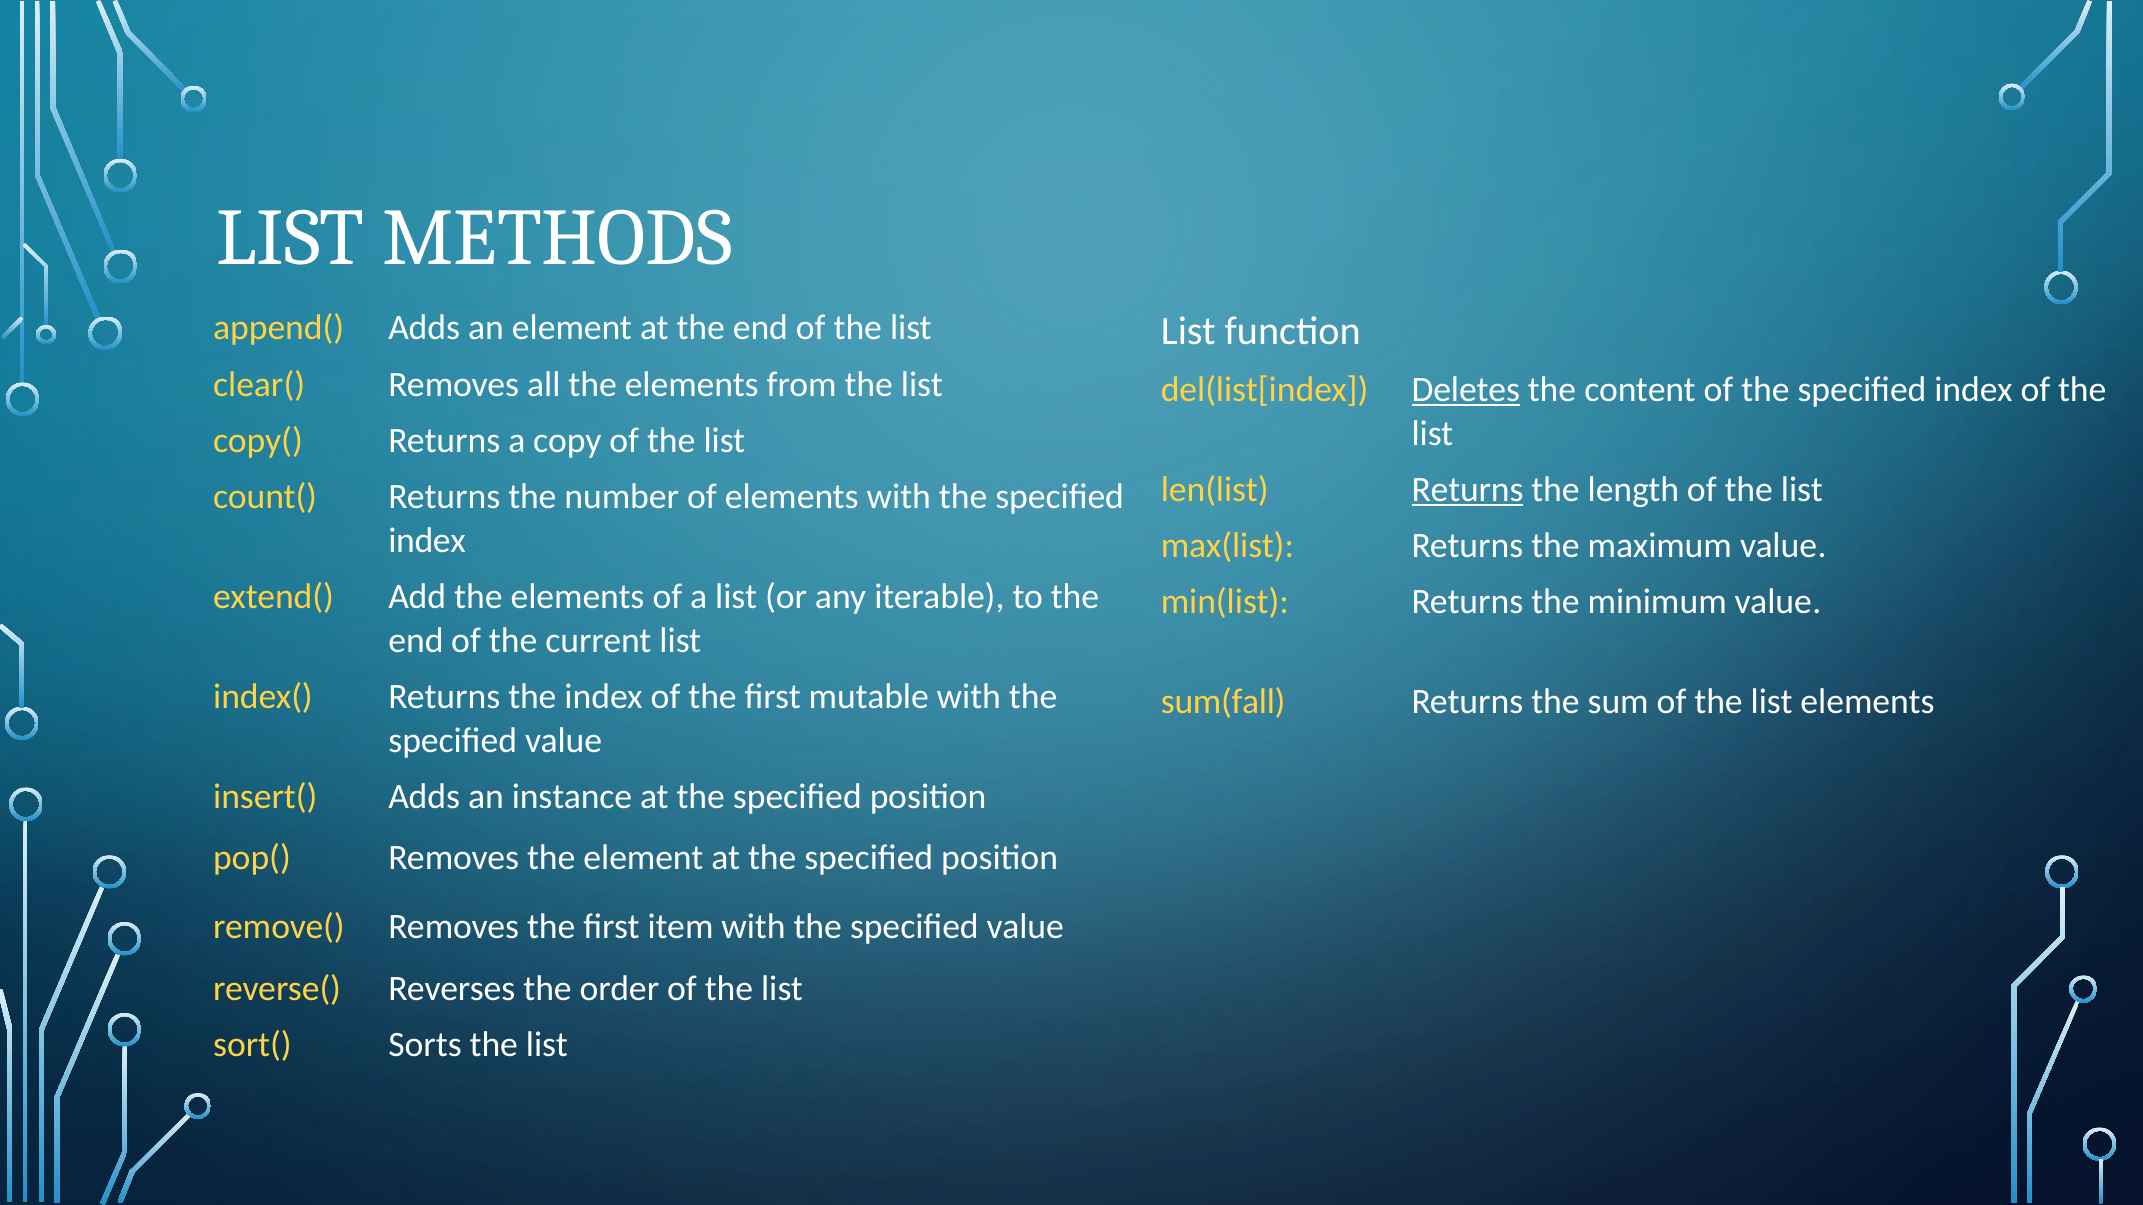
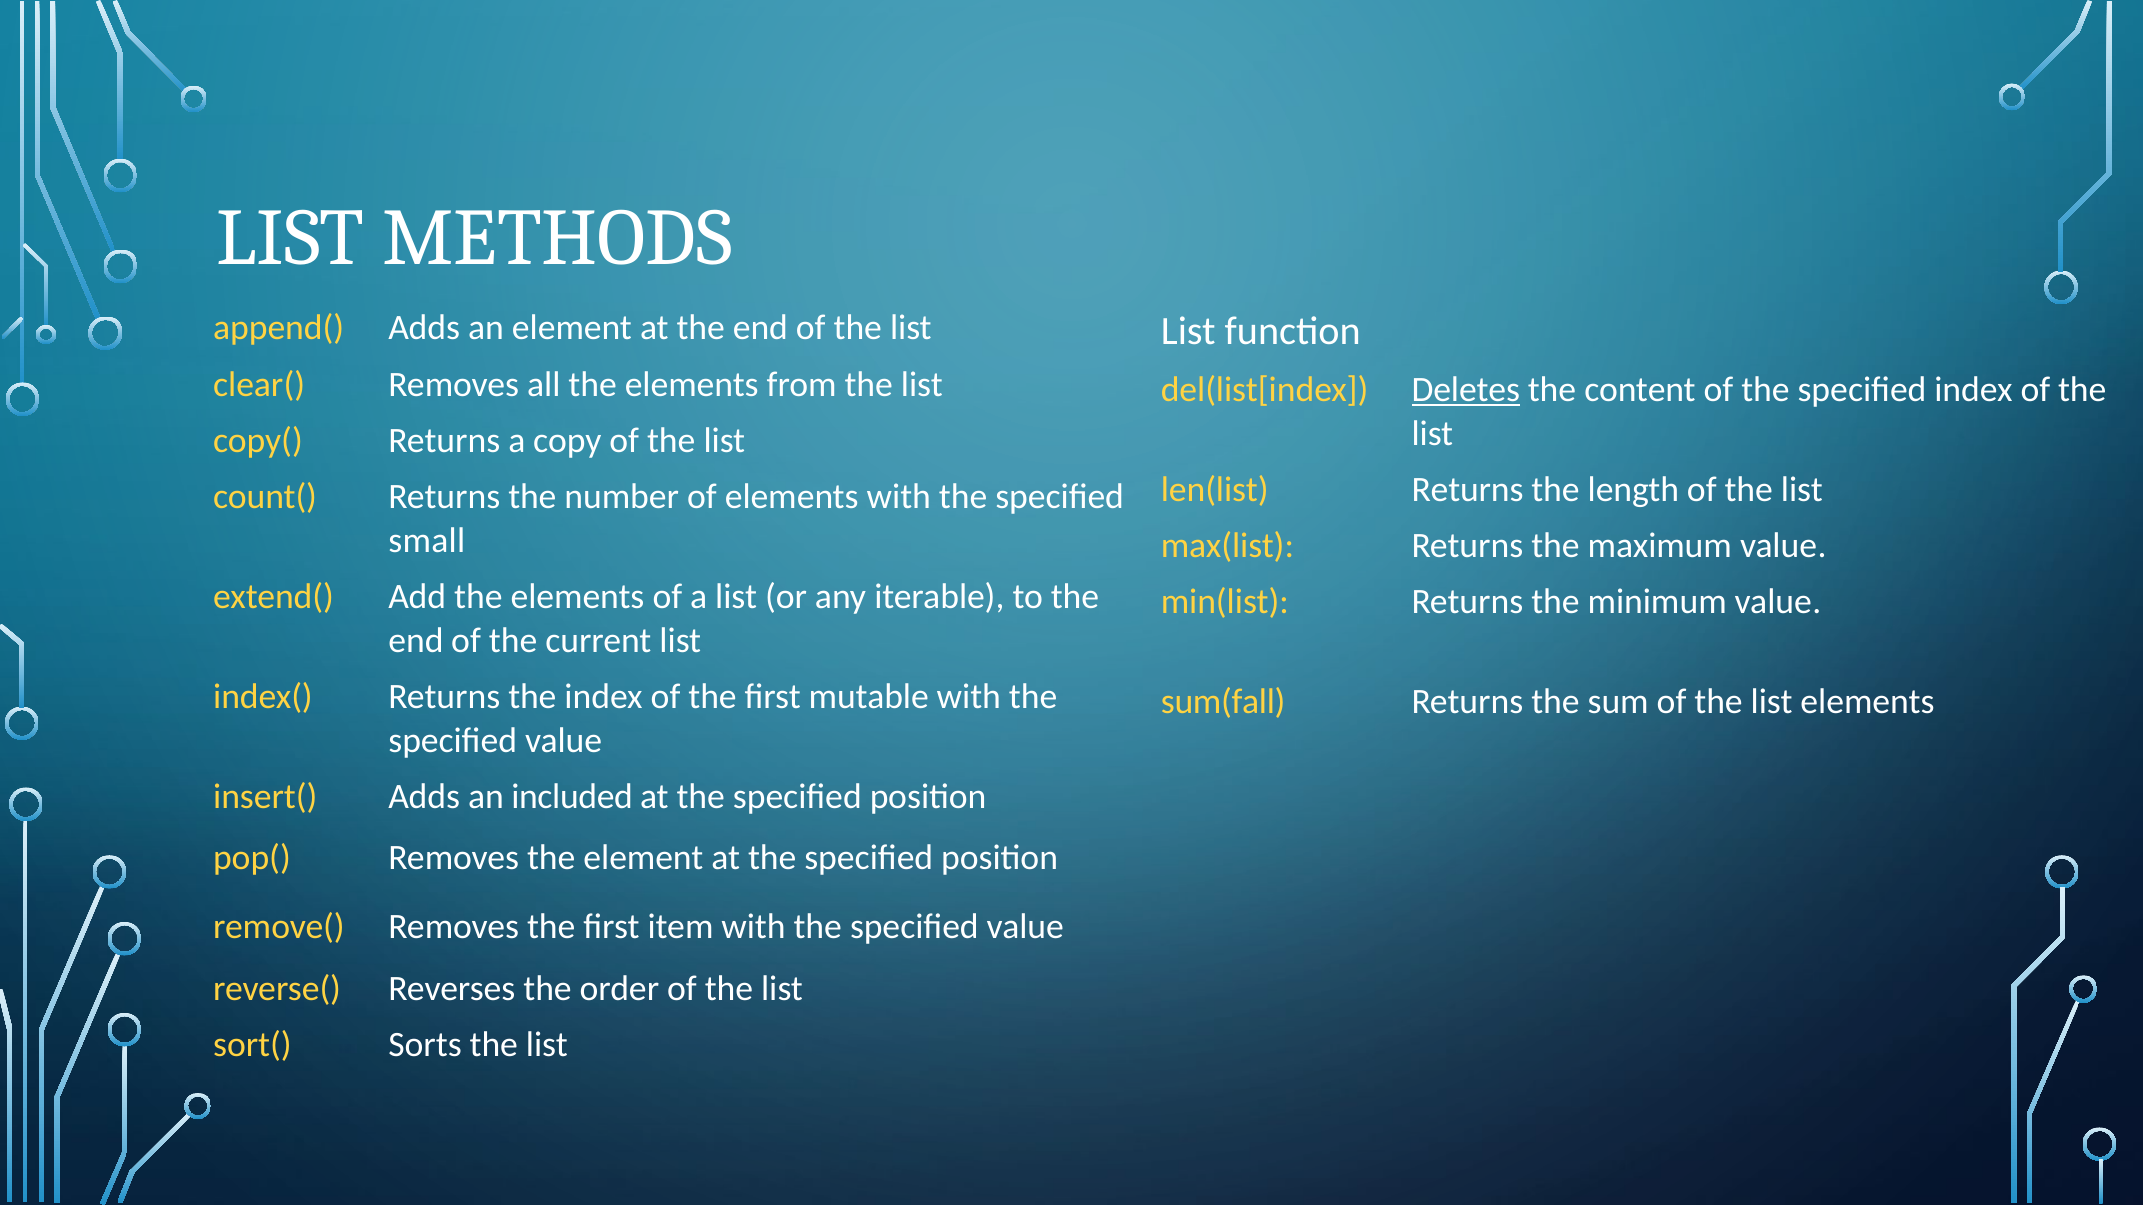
Returns underline: present -> none (1468, 490)
index: index -> small (427, 541)
instance: instance -> included (572, 797)
